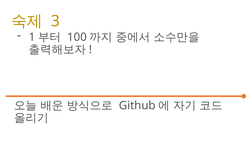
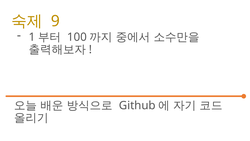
3: 3 -> 9 (55, 21)
